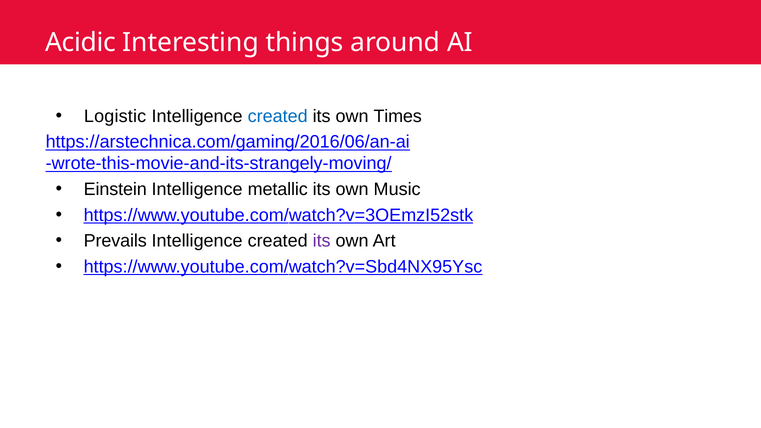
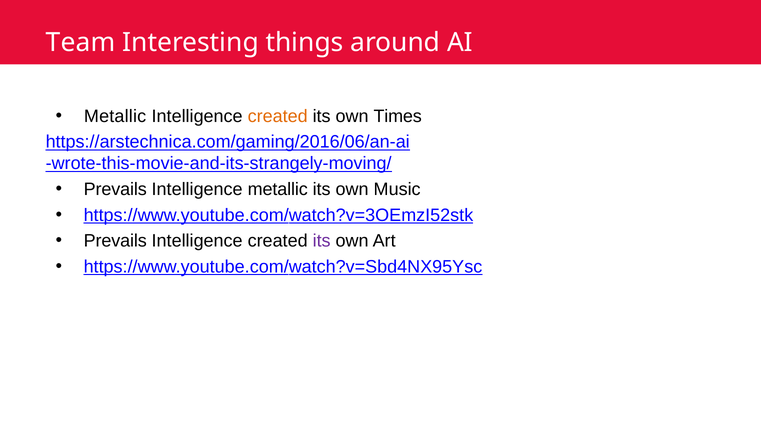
Acidic: Acidic -> Team (81, 42)
Logistic: Logistic -> Metallic (115, 116)
created colour: blue -> orange (278, 116)
Einstein: Einstein -> Prevails (115, 189)
